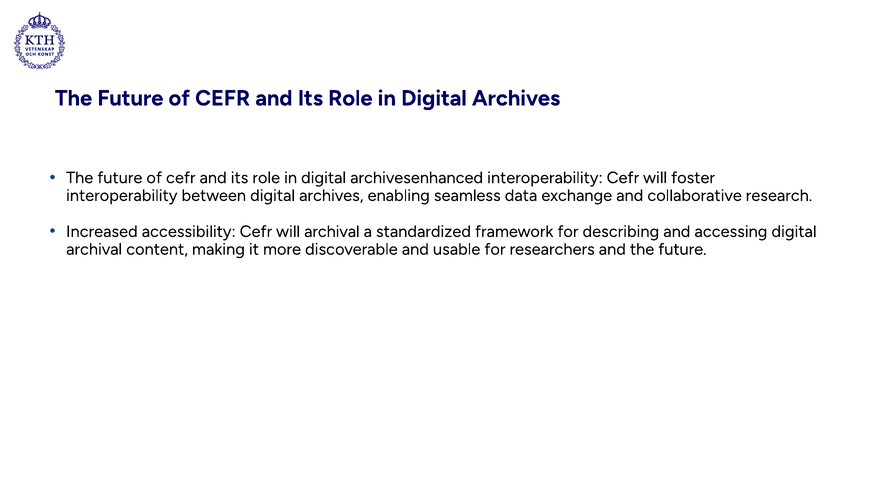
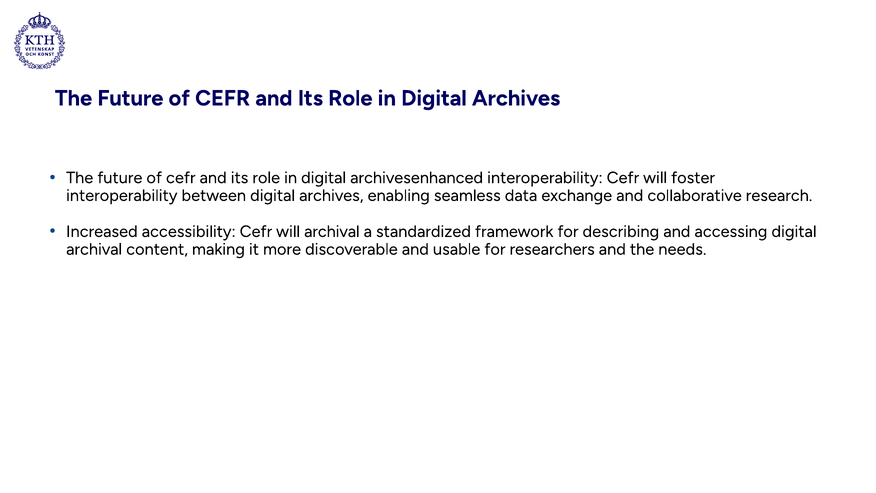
and the future: future -> needs (682, 249)
